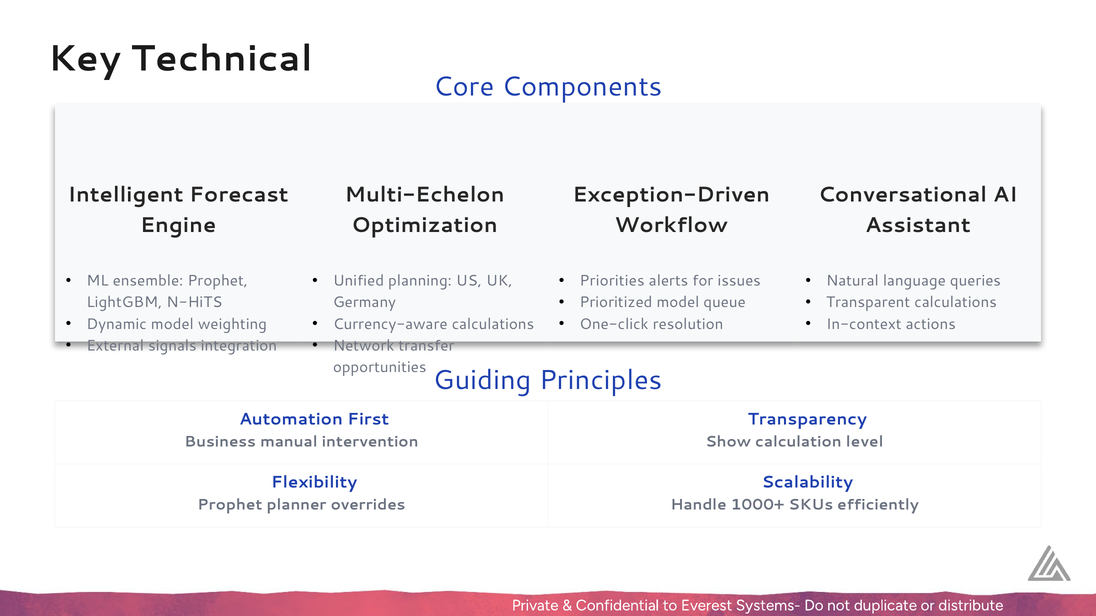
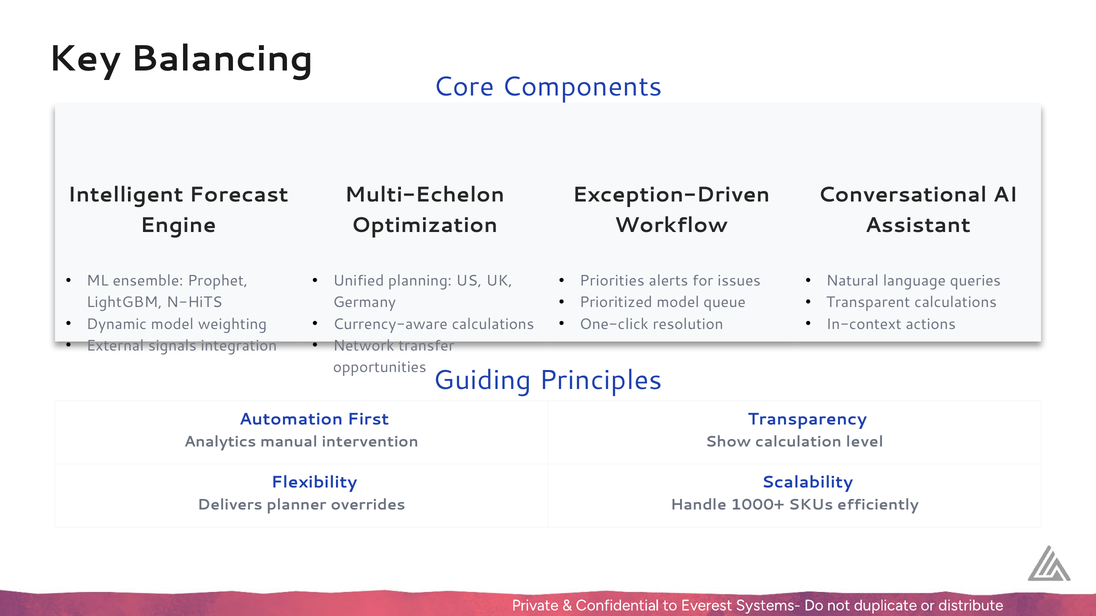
Technical: Technical -> Balancing (222, 59)
Business: Business -> Analytics (220, 442)
Prophet: Prophet -> Delivers (230, 505)
